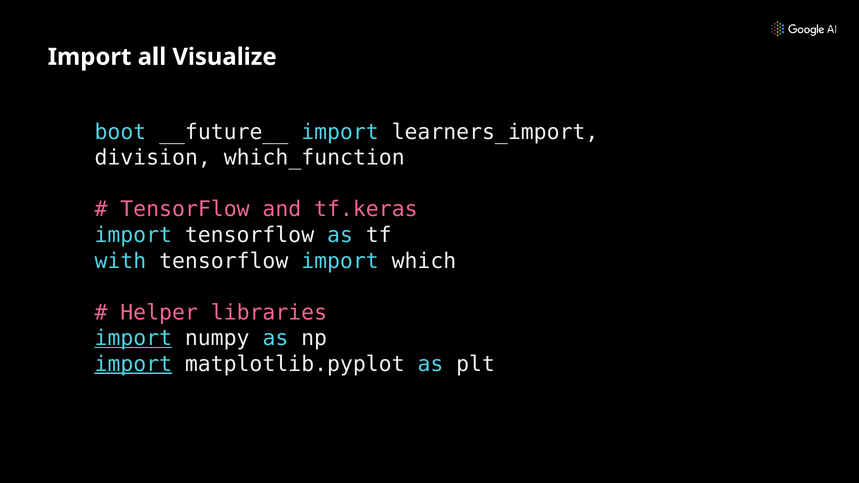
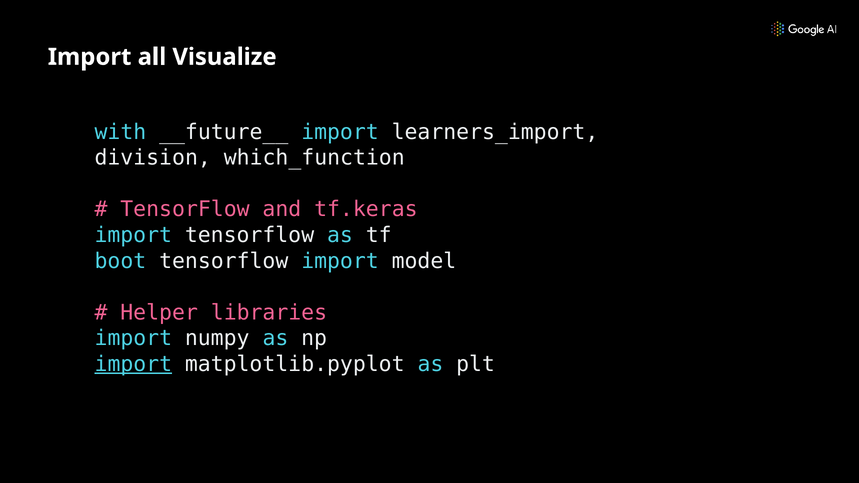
boot: boot -> with (120, 132)
with: with -> boot (120, 261)
which: which -> model (424, 261)
import underline: present -> none (133, 338)
